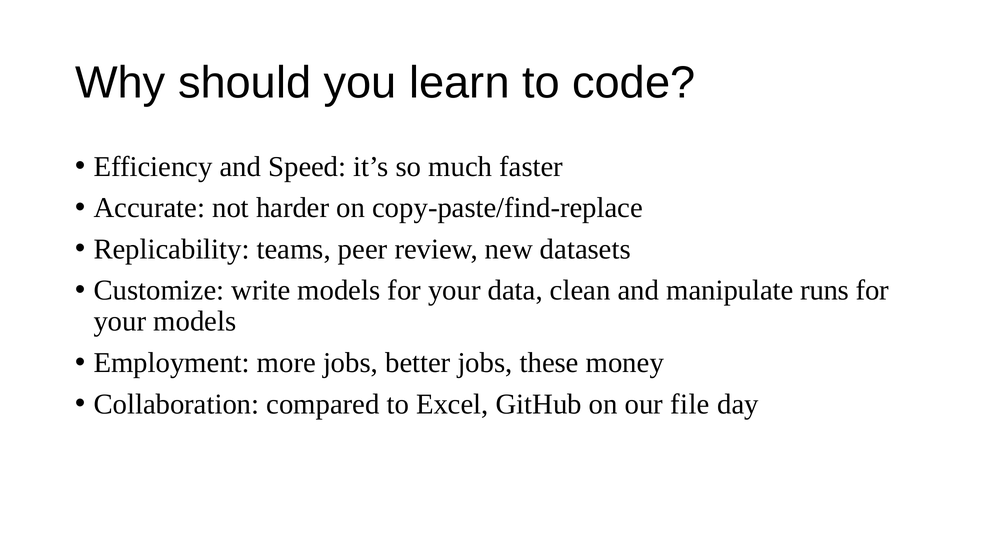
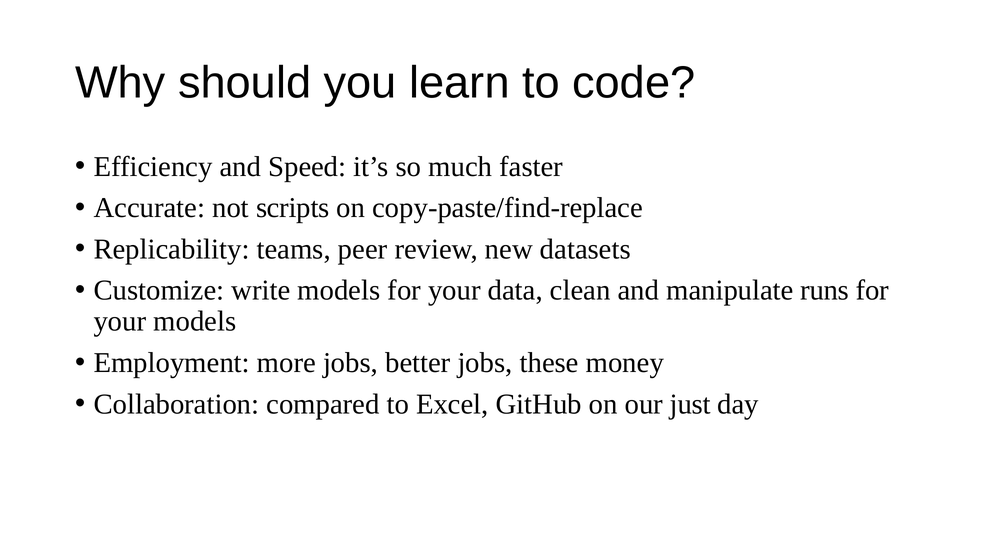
harder: harder -> scripts (293, 208)
file: file -> just (690, 404)
